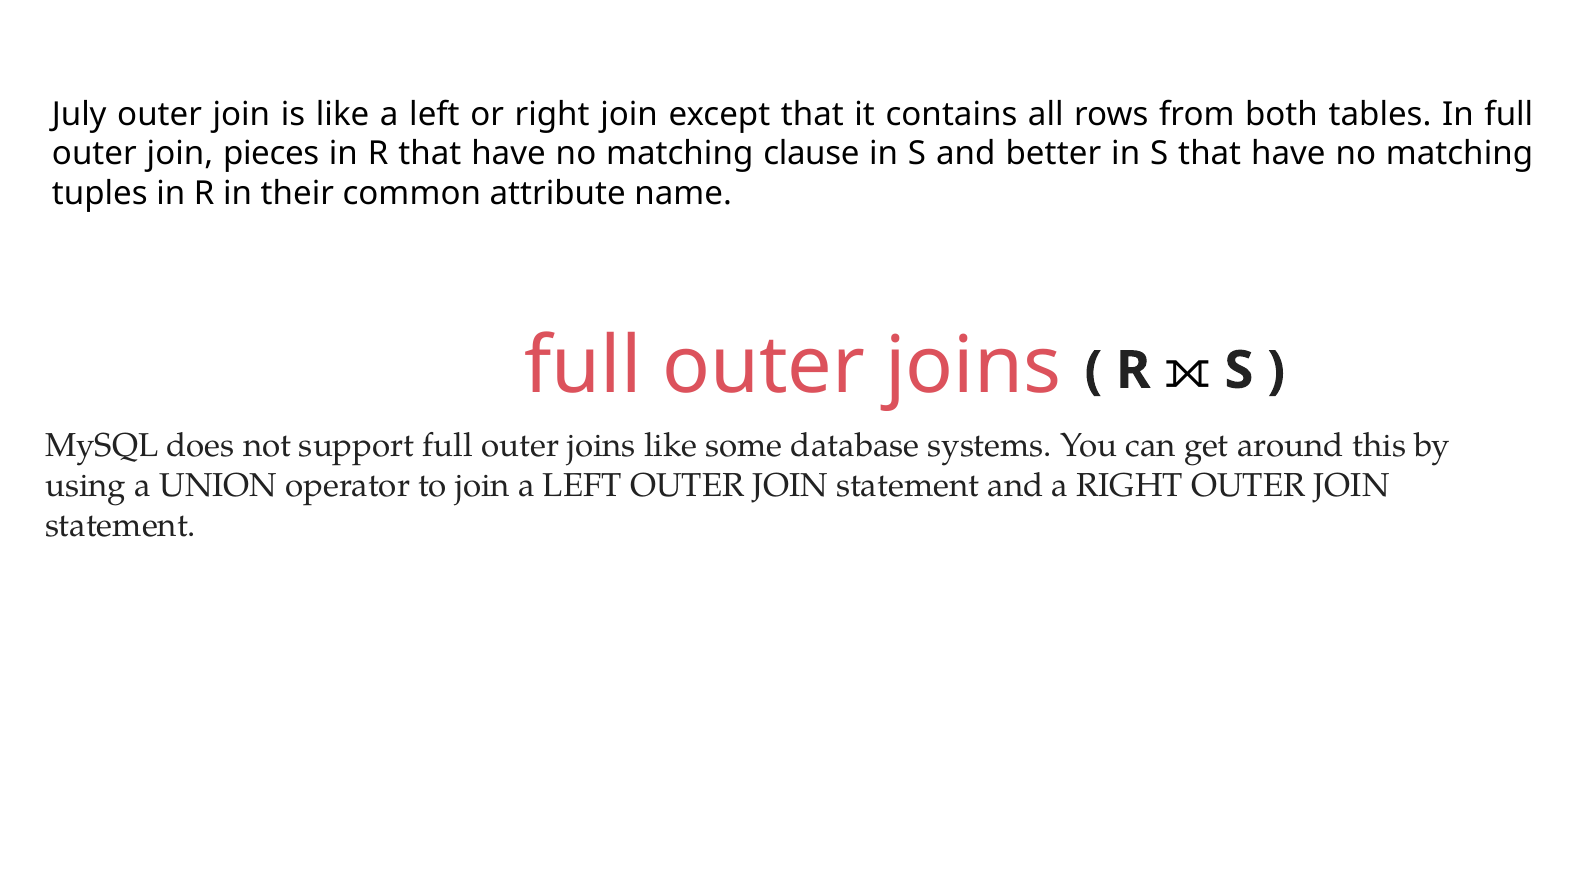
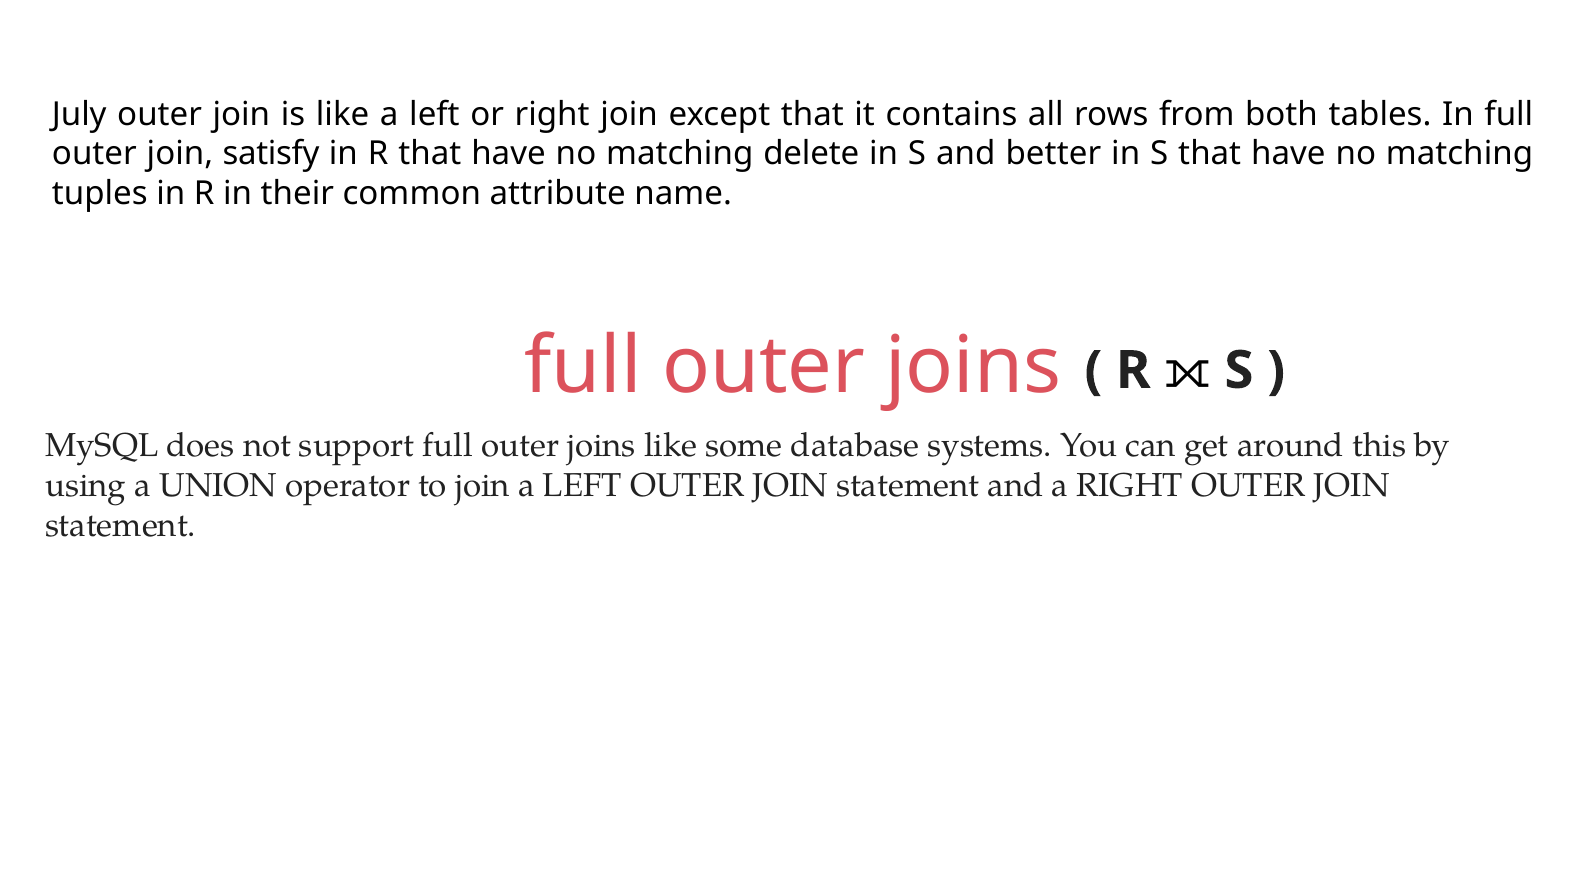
pieces: pieces -> satisfy (271, 154)
clause: clause -> delete (811, 154)
